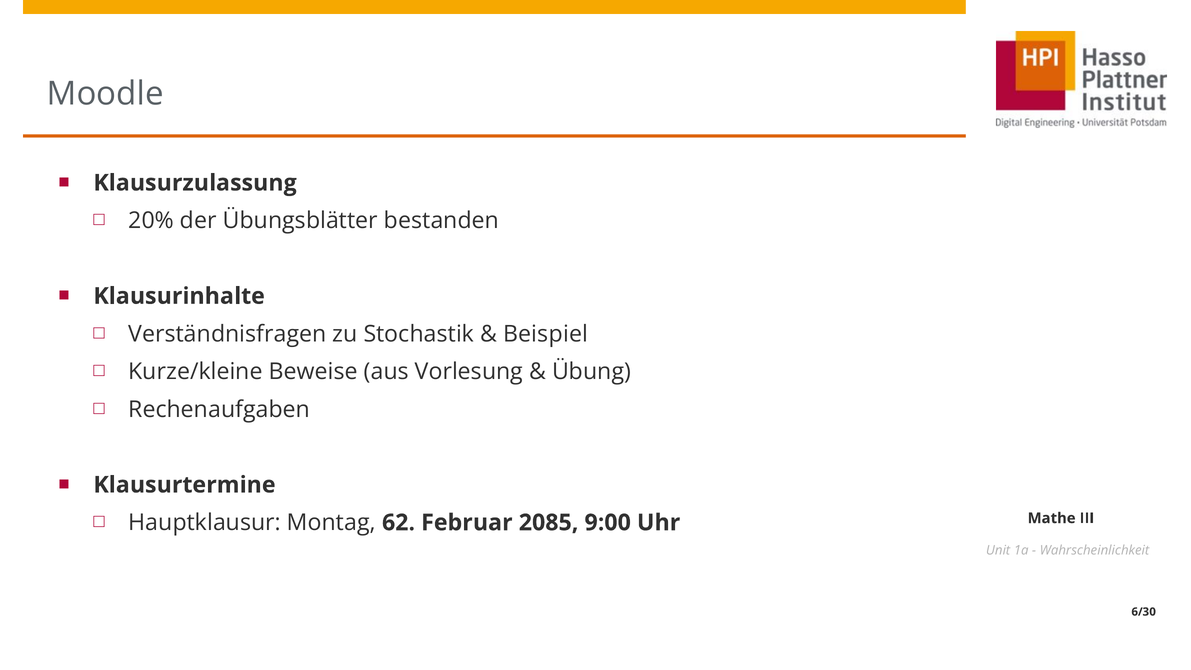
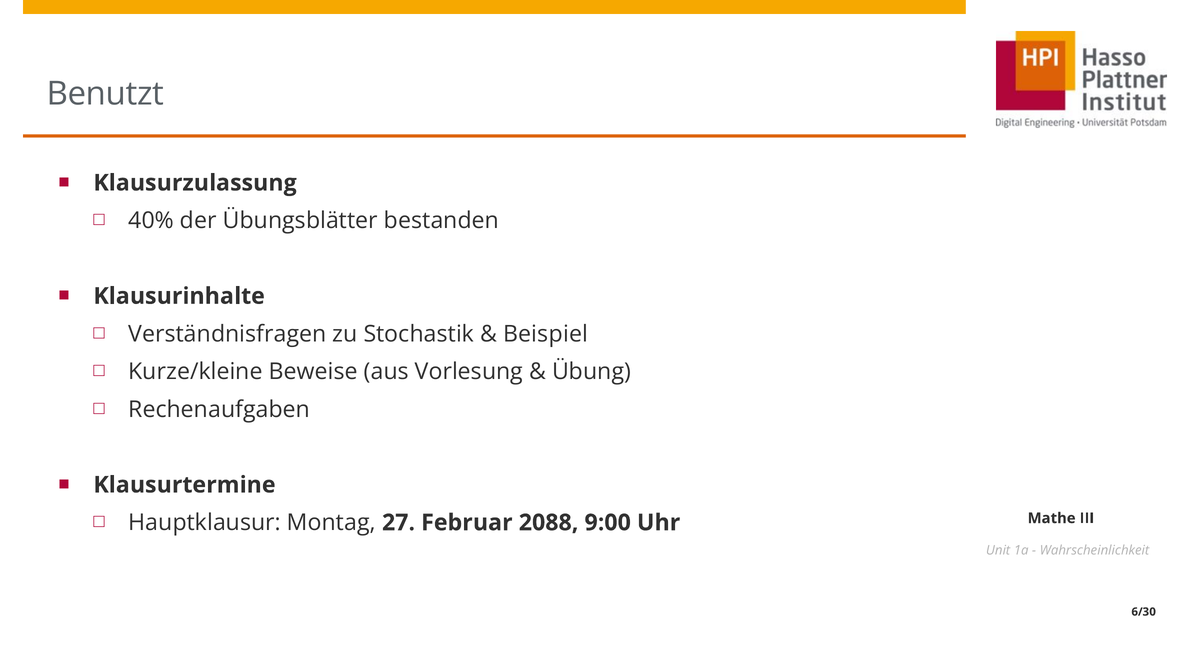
Moodle: Moodle -> Benutzt (105, 94)
20%: 20% -> 40% (151, 221)
62: 62 -> 27 (399, 523)
2085: 2085 -> 2088 (549, 523)
